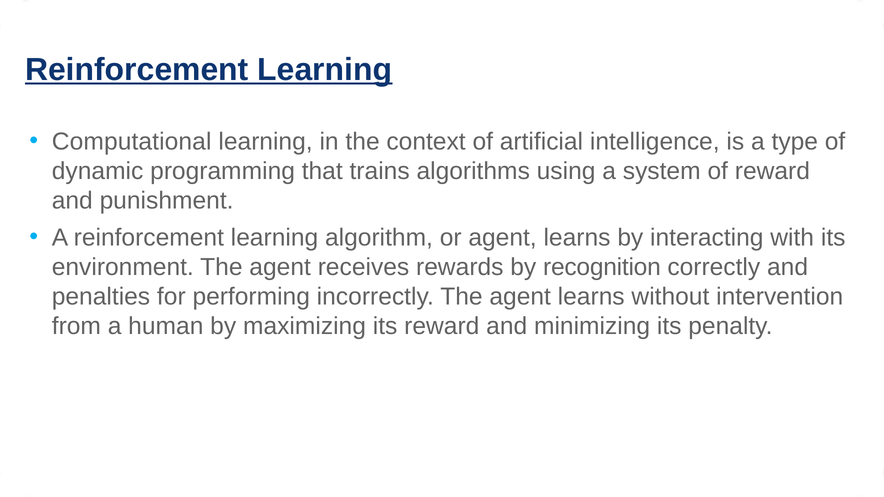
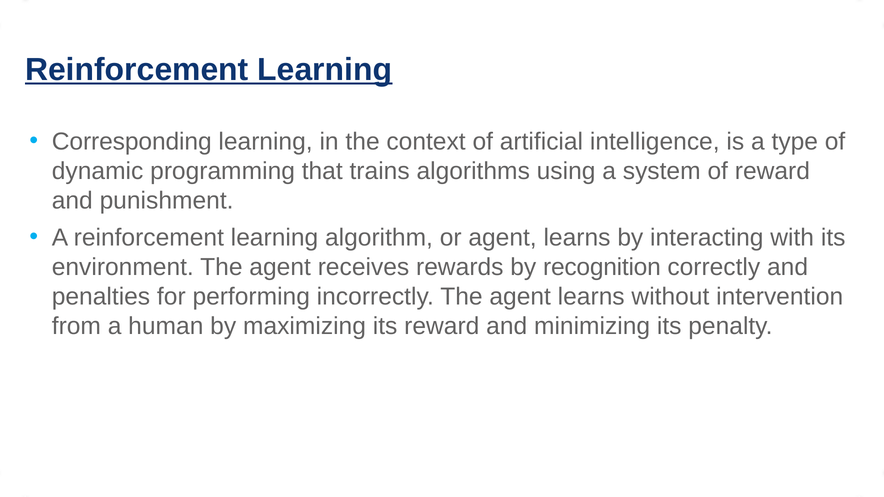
Computational: Computational -> Corresponding (132, 142)
